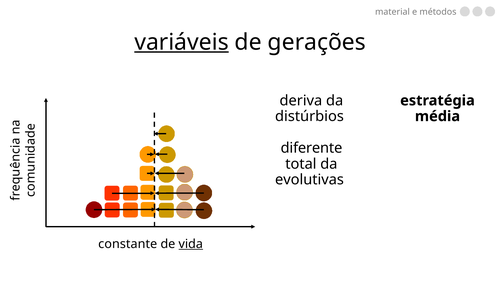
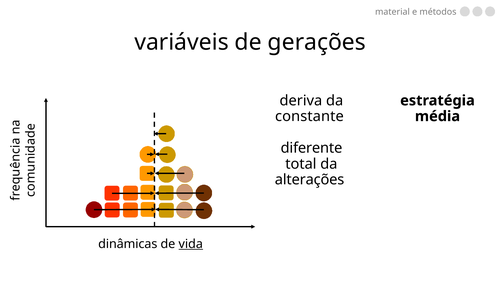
variáveis underline: present -> none (182, 42)
distúrbios: distúrbios -> constante (309, 116)
evolutivas: evolutivas -> alterações (310, 179)
constante: constante -> dinâmicas (128, 244)
